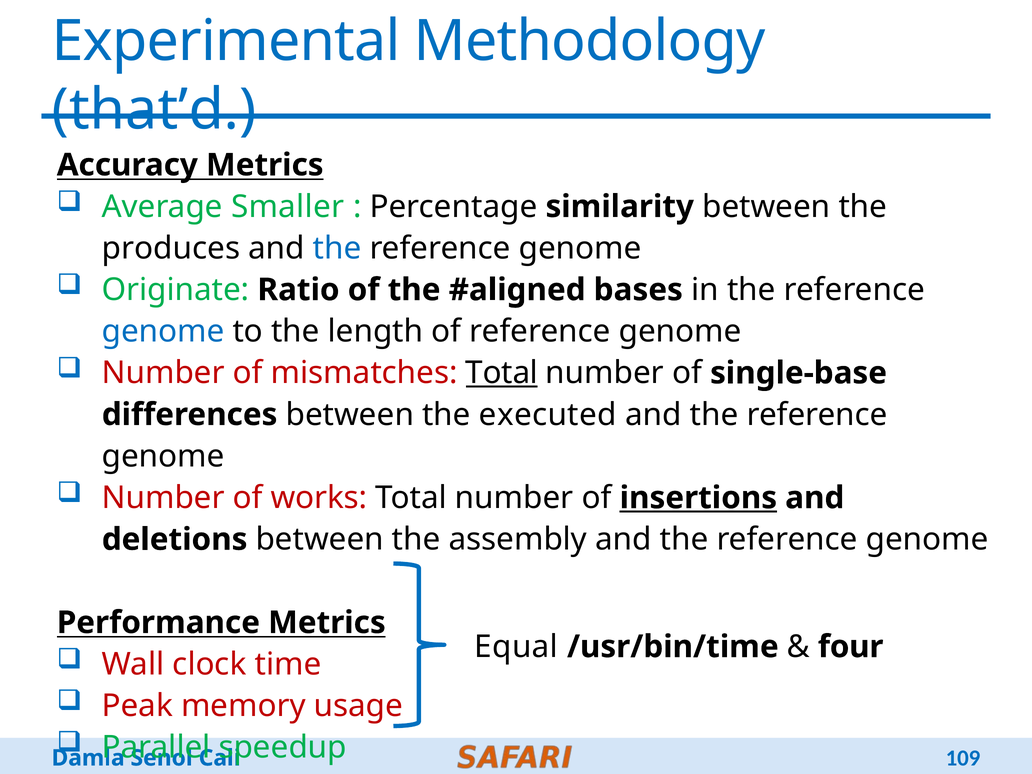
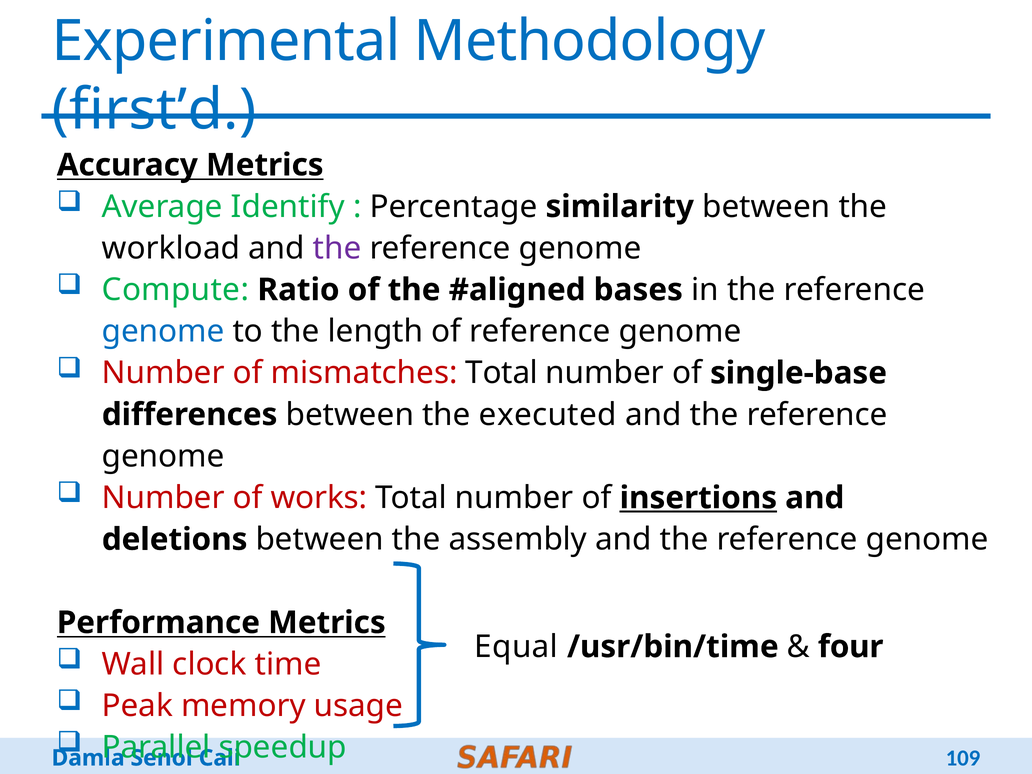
that’d: that’d -> first’d (154, 110)
Smaller: Smaller -> Identify (288, 207)
produces: produces -> workload (171, 248)
the colour: blue -> purple (337, 248)
Originate: Originate -> Compute (175, 290)
Total underline: present -> none (502, 373)
